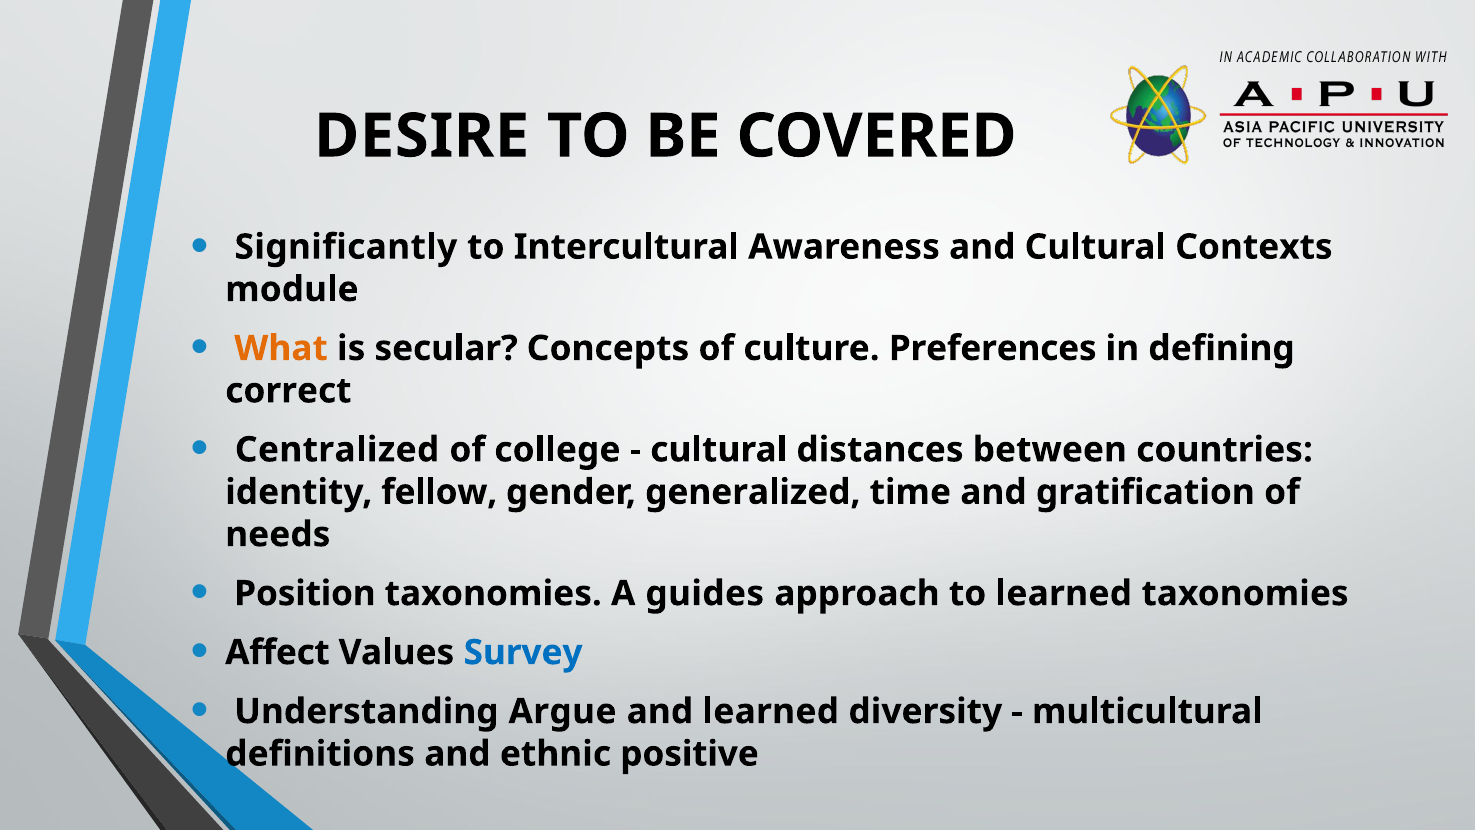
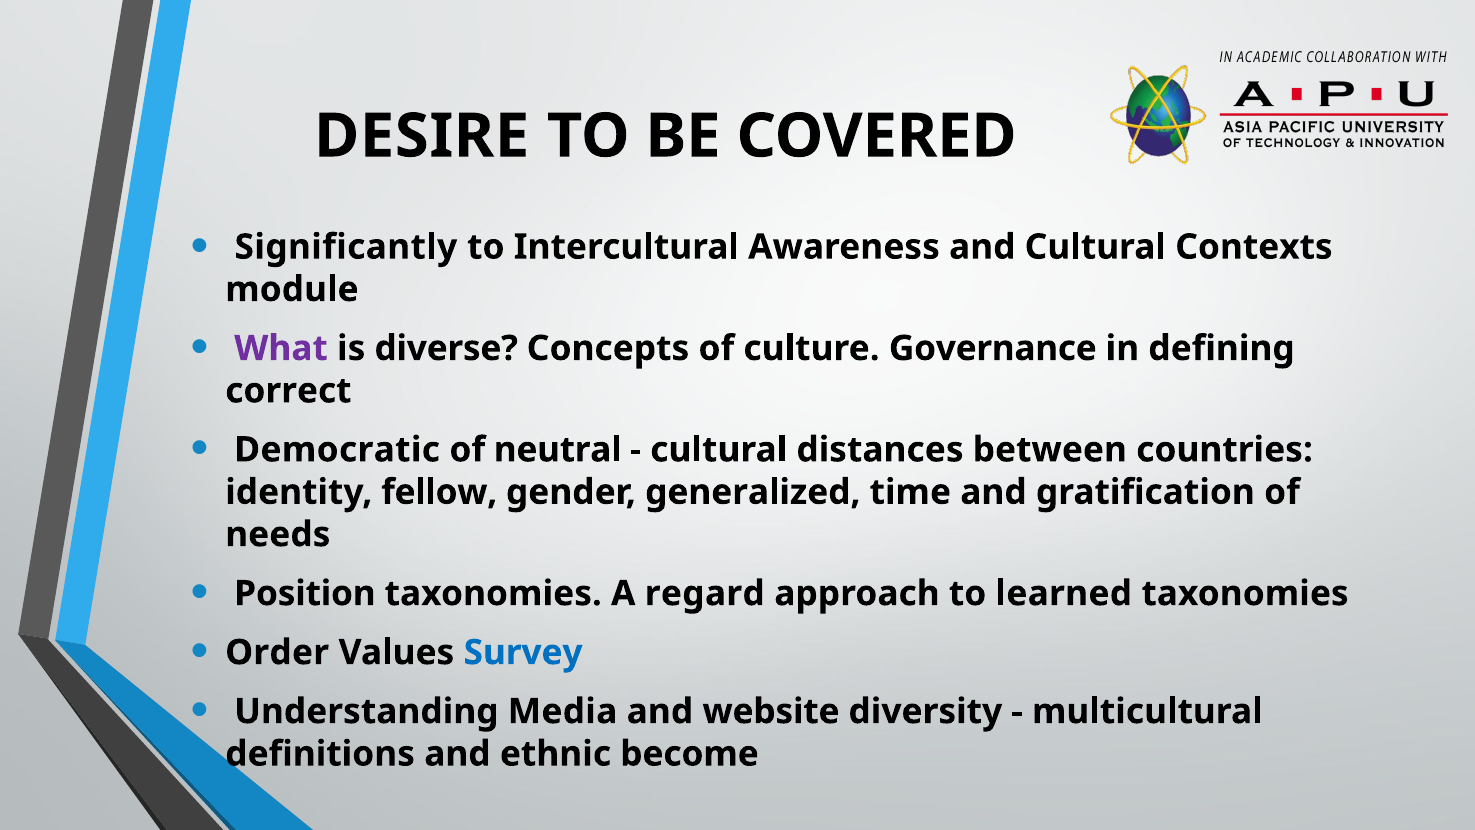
What colour: orange -> purple (281, 348)
secular: secular -> diverse (446, 348)
Preferences: Preferences -> Governance (993, 348)
Centralized: Centralized -> Democratic (337, 450)
college: college -> neutral (558, 450)
guides: guides -> regard (705, 593)
Affect: Affect -> Order (277, 652)
Argue: Argue -> Media (563, 711)
and learned: learned -> website (771, 711)
positive: positive -> become (690, 754)
